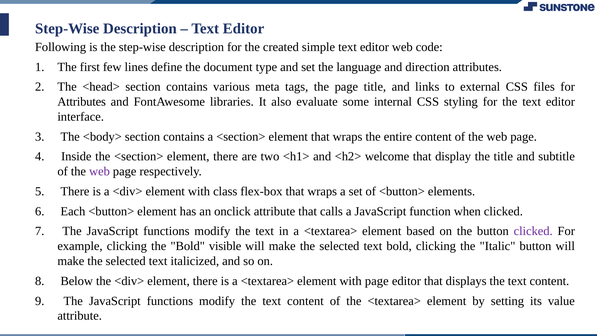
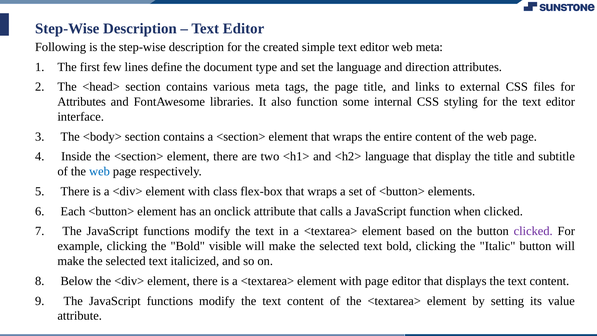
web code: code -> meta (429, 47)
also evaluate: evaluate -> function (317, 102)
<h2> welcome: welcome -> language (387, 156)
web colour: purple -> blue (99, 171)
